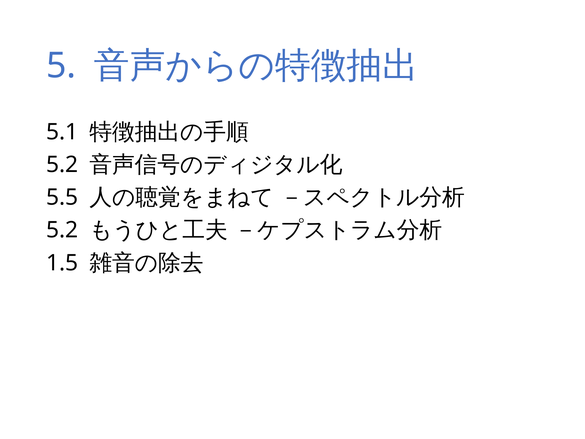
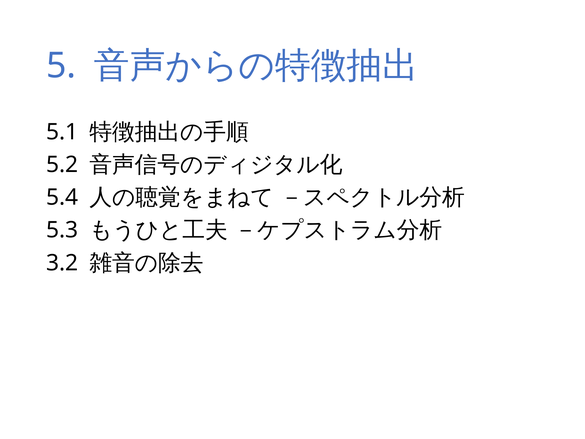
5.5: 5.5 -> 5.4 (62, 197)
5.2: 5.2 -> 5.3 (62, 230)
1.5: 1.5 -> 3.2 (62, 263)
